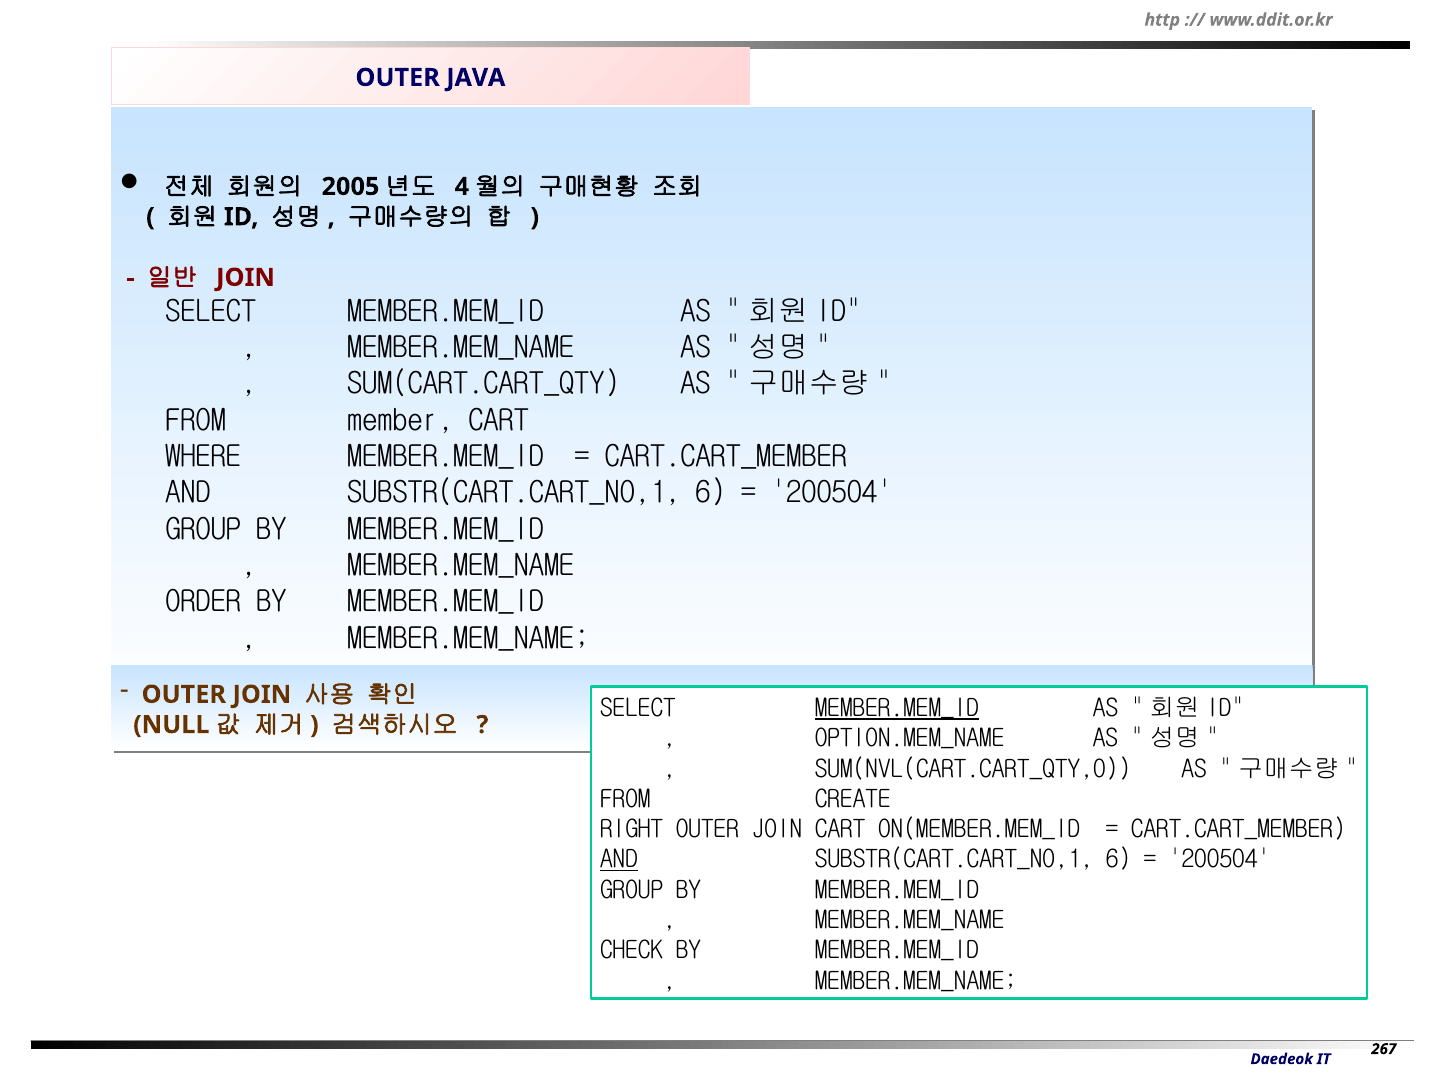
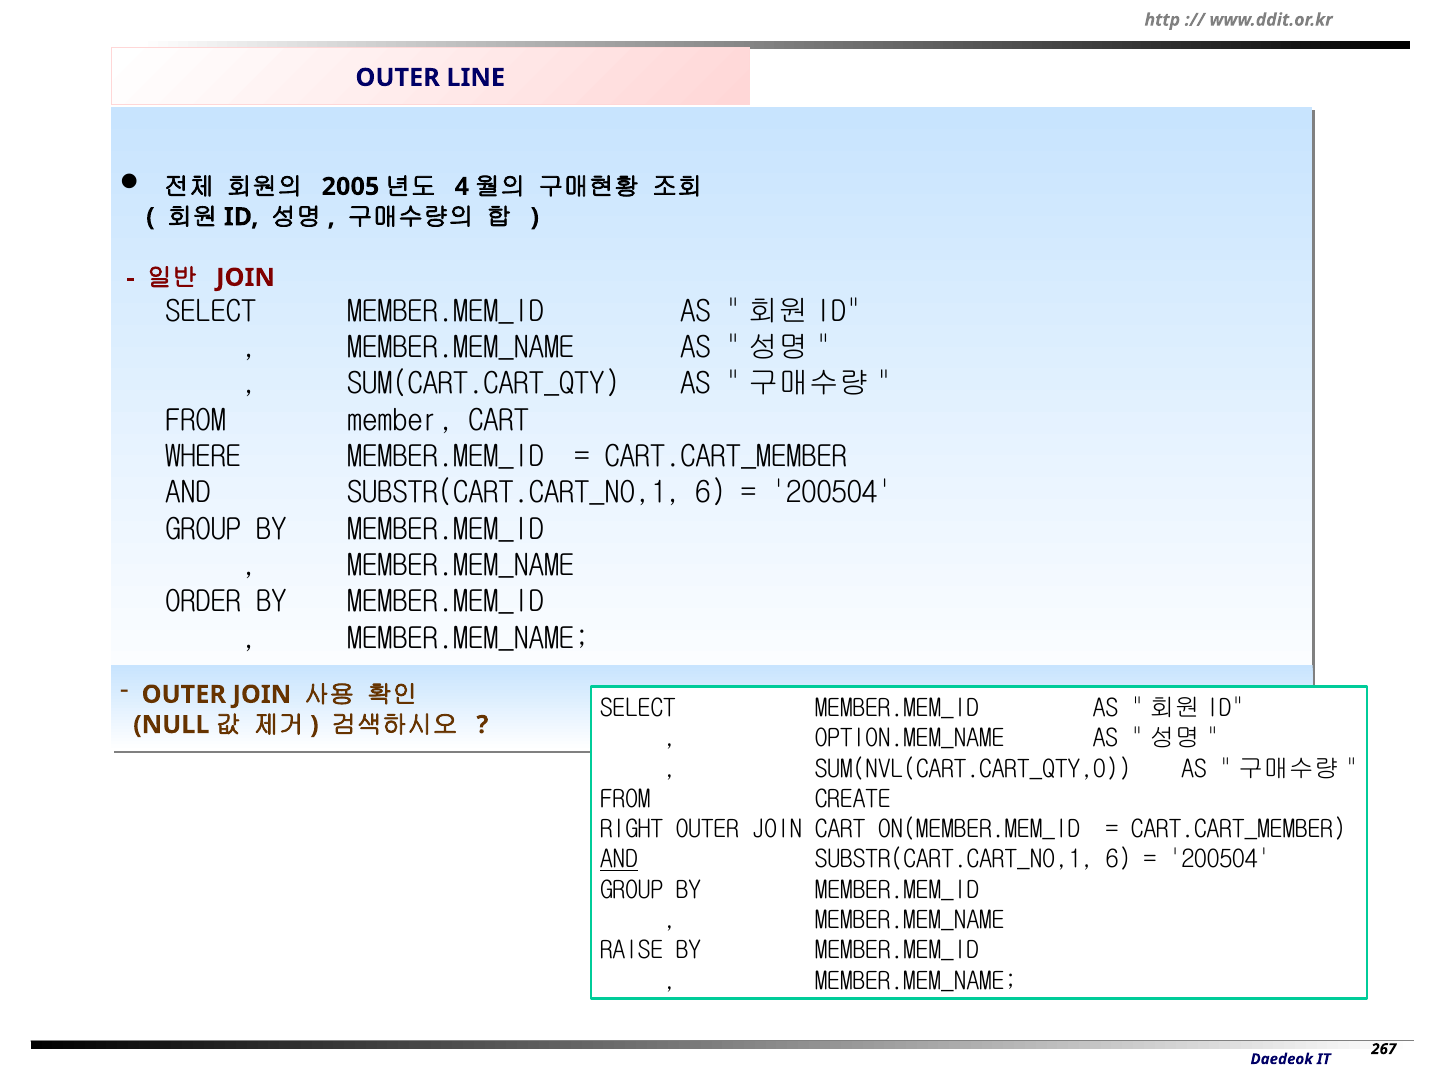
JAVA: JAVA -> LINE (476, 78)
MEMBER.MEM_ID underline: present -> none (897, 708)
CHECK: CHECK -> RAISE (632, 951)
